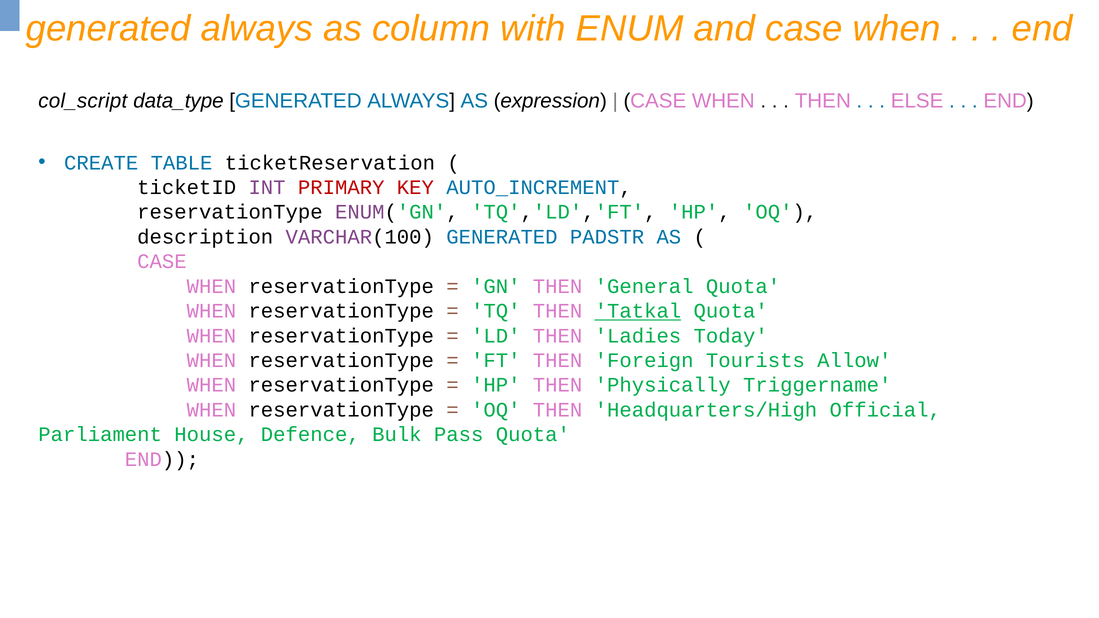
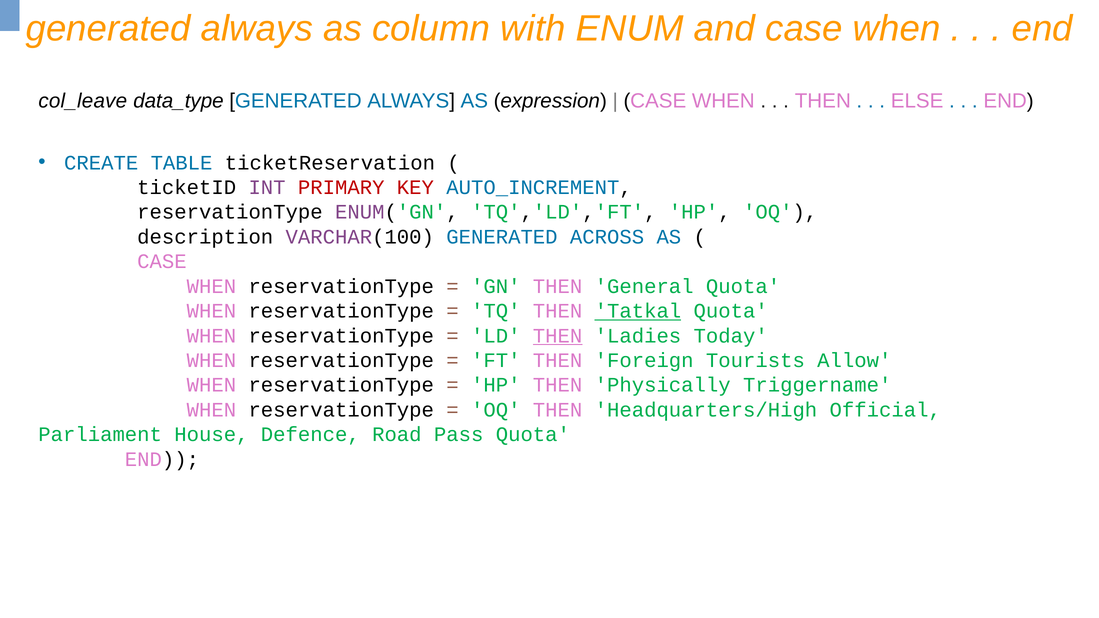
col_script: col_script -> col_leave (83, 101)
PADSTR: PADSTR -> ACROSS (607, 237)
THEN underline: none -> present (558, 336)
Bulk: Bulk -> Road (397, 435)
